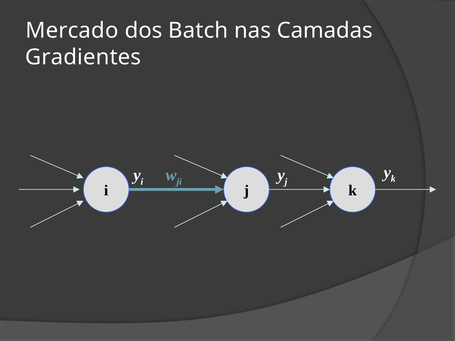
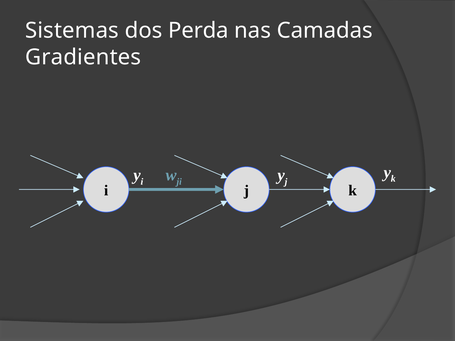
Mercado: Mercado -> Sistemas (72, 31)
Batch: Batch -> Perda (198, 31)
